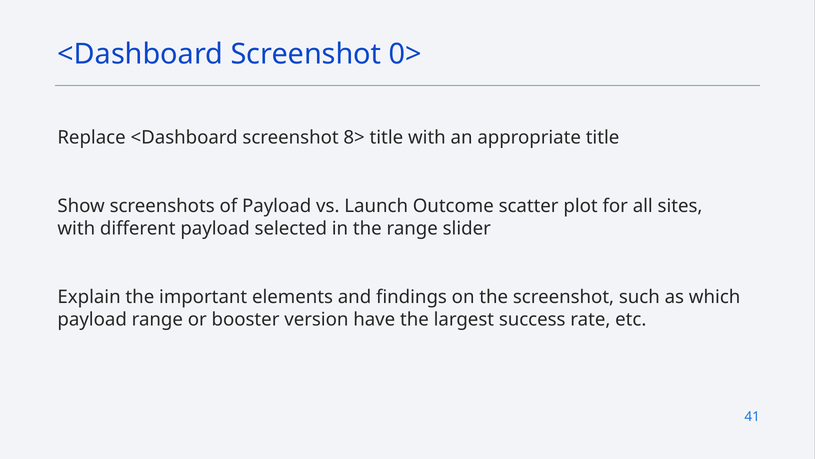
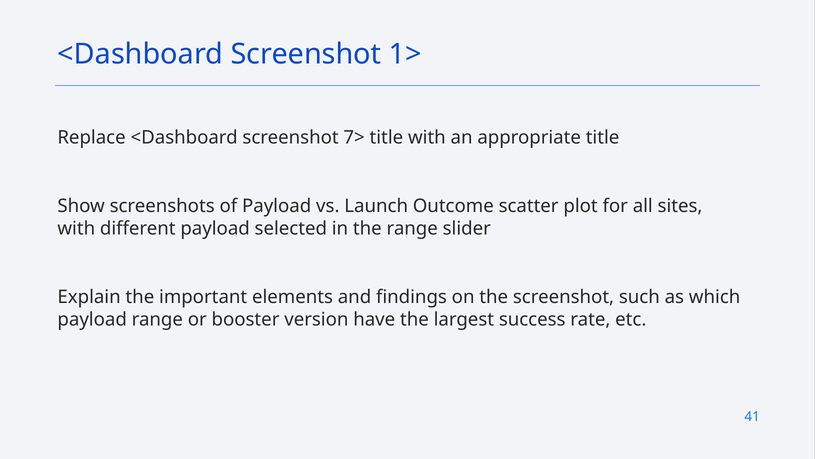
0>: 0> -> 1> (405, 54)
8>: 8> -> 7> (354, 138)
